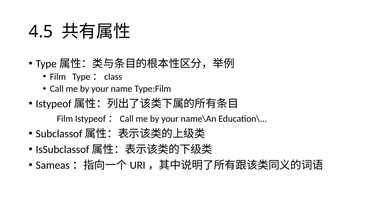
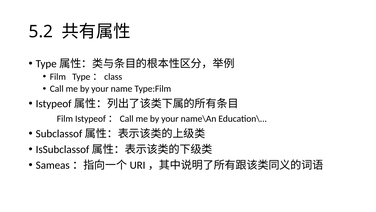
4.5: 4.5 -> 5.2 (41, 32)
